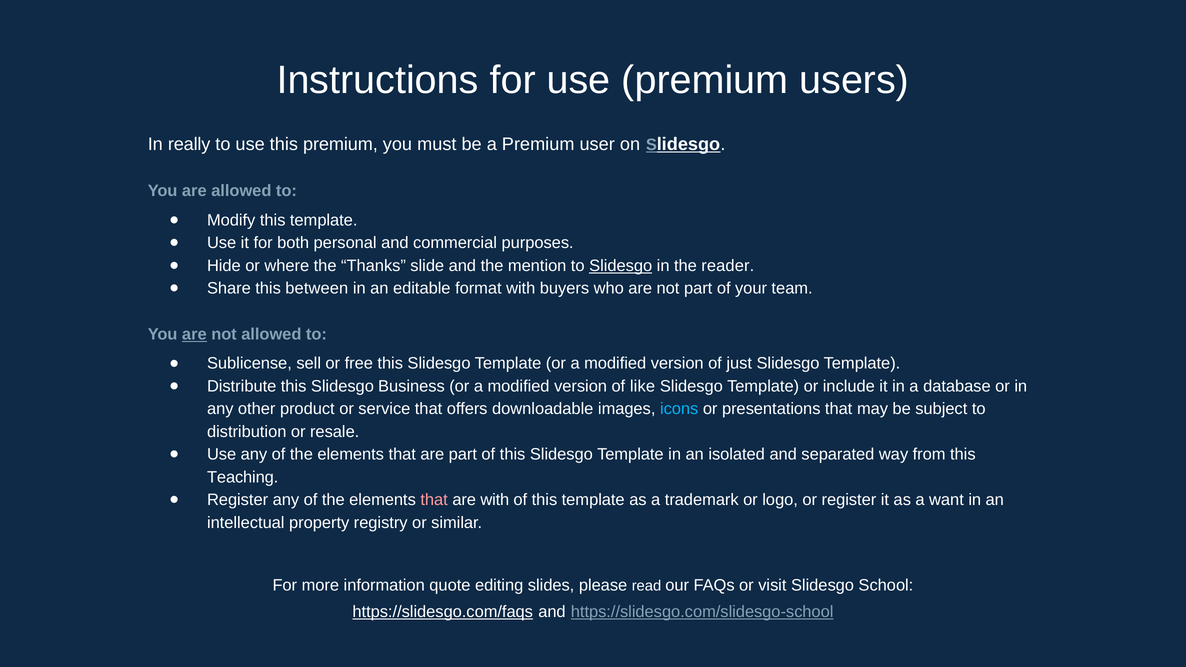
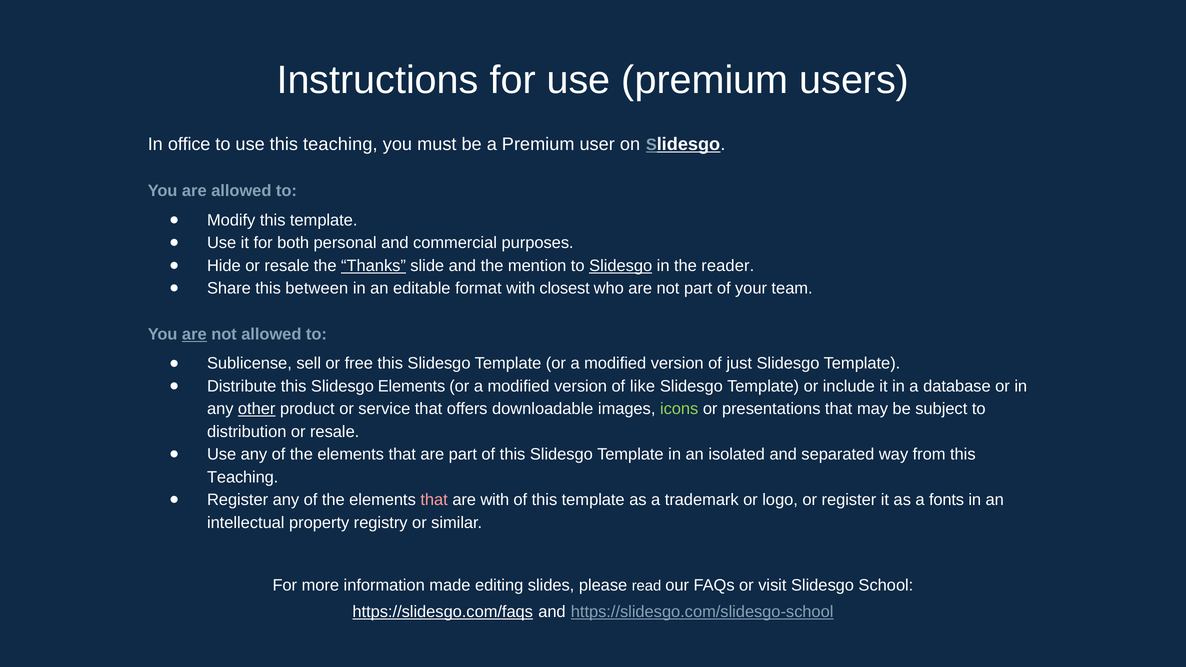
really: really -> office (189, 144)
use this premium: premium -> teaching (340, 144)
Hide or where: where -> resale (287, 266)
Thanks underline: none -> present (374, 266)
buyers: buyers -> closest (565, 288)
Slidesgo Business: Business -> Elements (412, 386)
other underline: none -> present (257, 409)
icons colour: light blue -> light green (679, 409)
want: want -> fonts (947, 500)
quote: quote -> made (450, 585)
